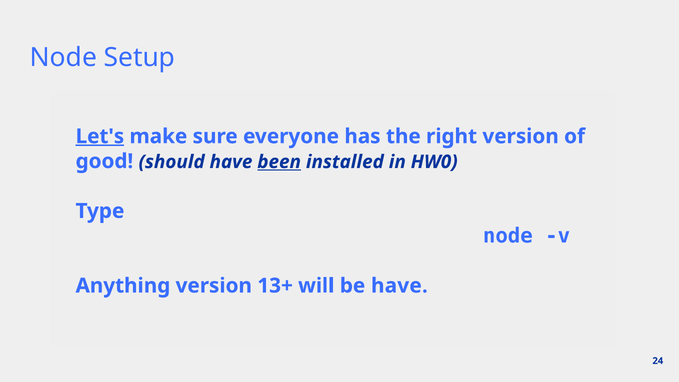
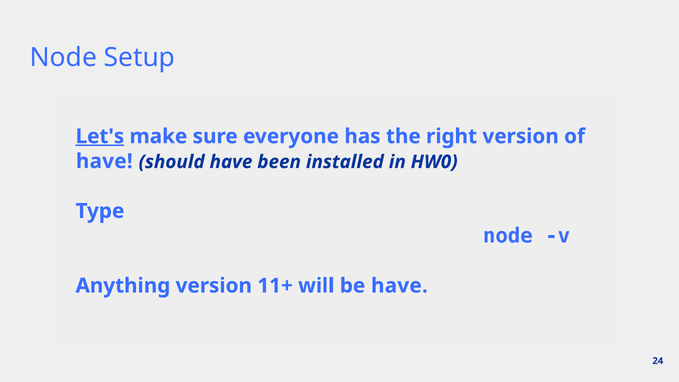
good: good -> have (104, 161)
been underline: present -> none (279, 162)
13+: 13+ -> 11+ (275, 286)
